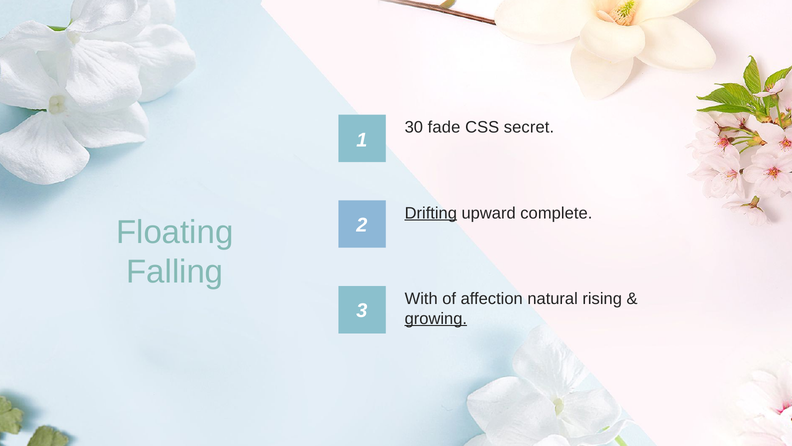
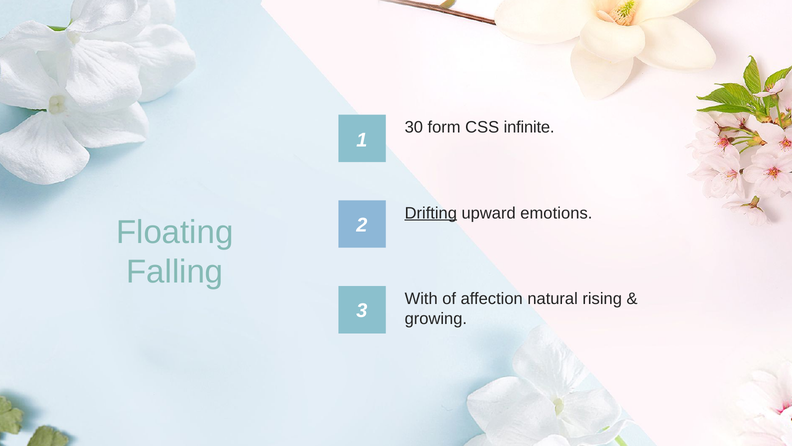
fade: fade -> form (444, 127)
secret: secret -> infinite (529, 127)
complete: complete -> emotions (556, 213)
growing underline: present -> none (436, 318)
